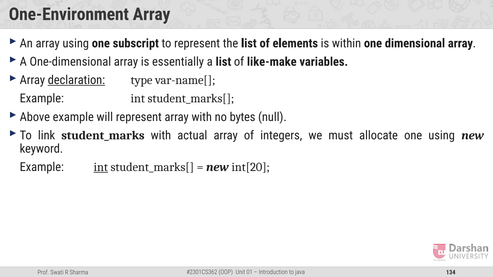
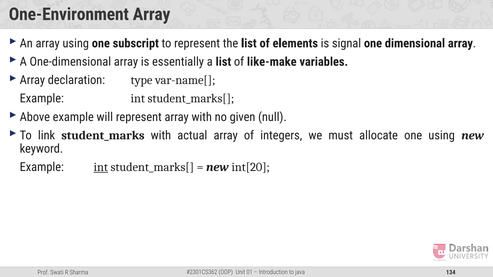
within: within -> signal (347, 43)
declaration underline: present -> none (76, 80)
bytes: bytes -> given (243, 117)
